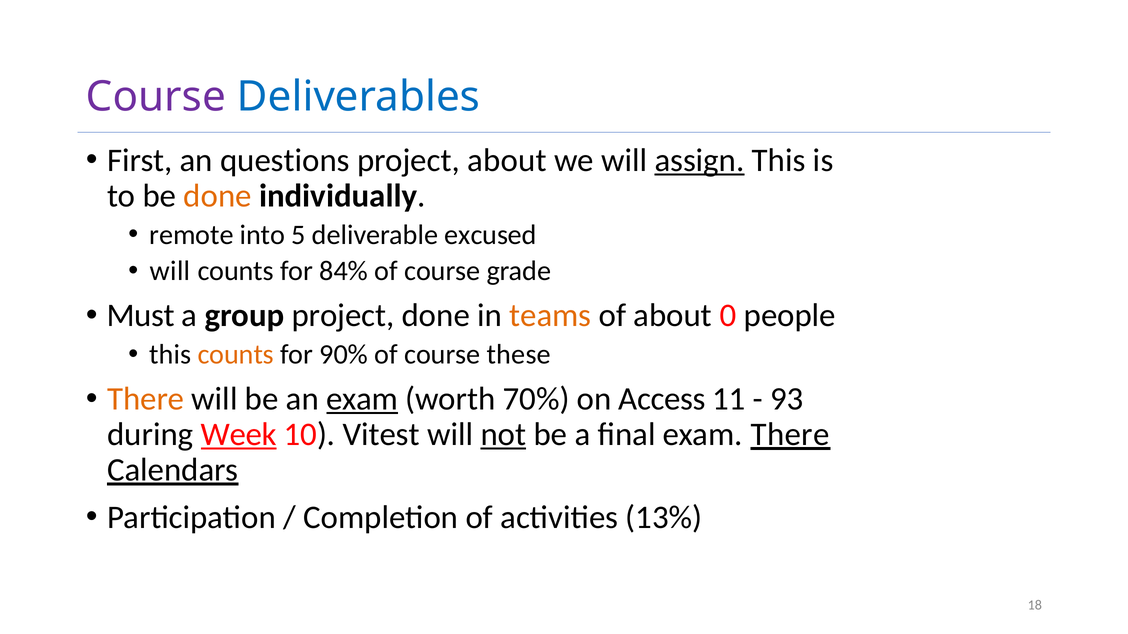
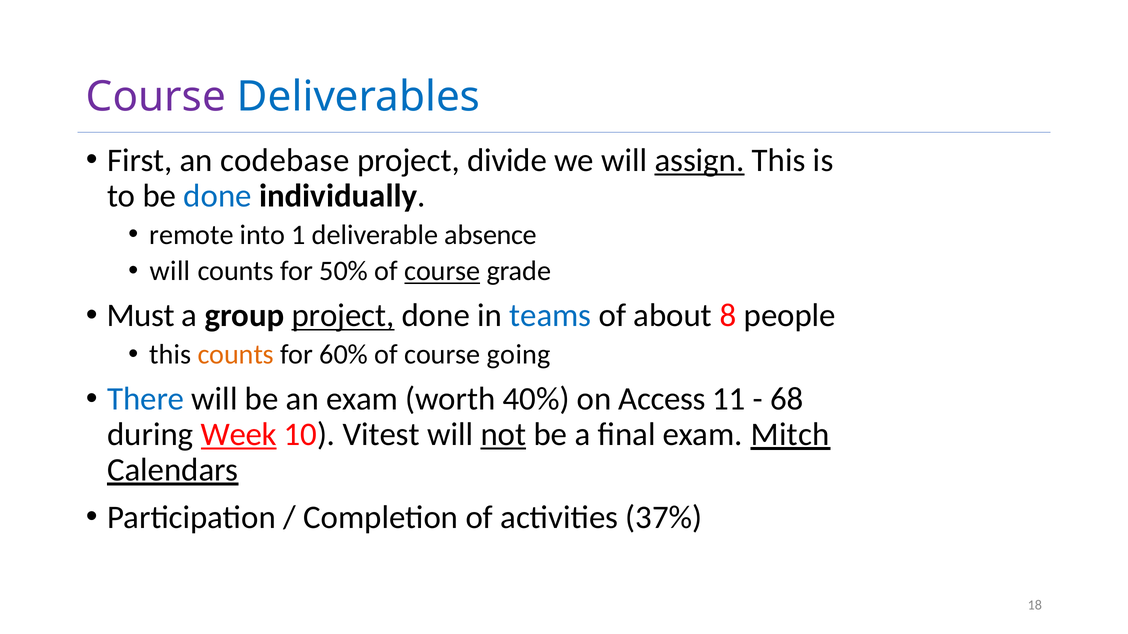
questions: questions -> codebase (285, 161)
project about: about -> divide (507, 161)
done colour: orange -> blue (218, 196)
5: 5 -> 1 (298, 235)
excused: excused -> absence (491, 235)
84%: 84% -> 50% (344, 271)
course underline: none -> present (442, 271)
project underline: none -> present (343, 316)
teams colour: orange -> blue (550, 316)
0: 0 -> 8 (728, 316)
90%: 90% -> 60% (344, 355)
these: these -> going (519, 355)
There colour: orange -> blue (146, 399)
exam underline: present -> none (362, 399)
70%: 70% -> 40% (536, 399)
93: 93 -> 68 (787, 399)
exam There: There -> Mitch (790, 435)
13%: 13% -> 37% (664, 518)
